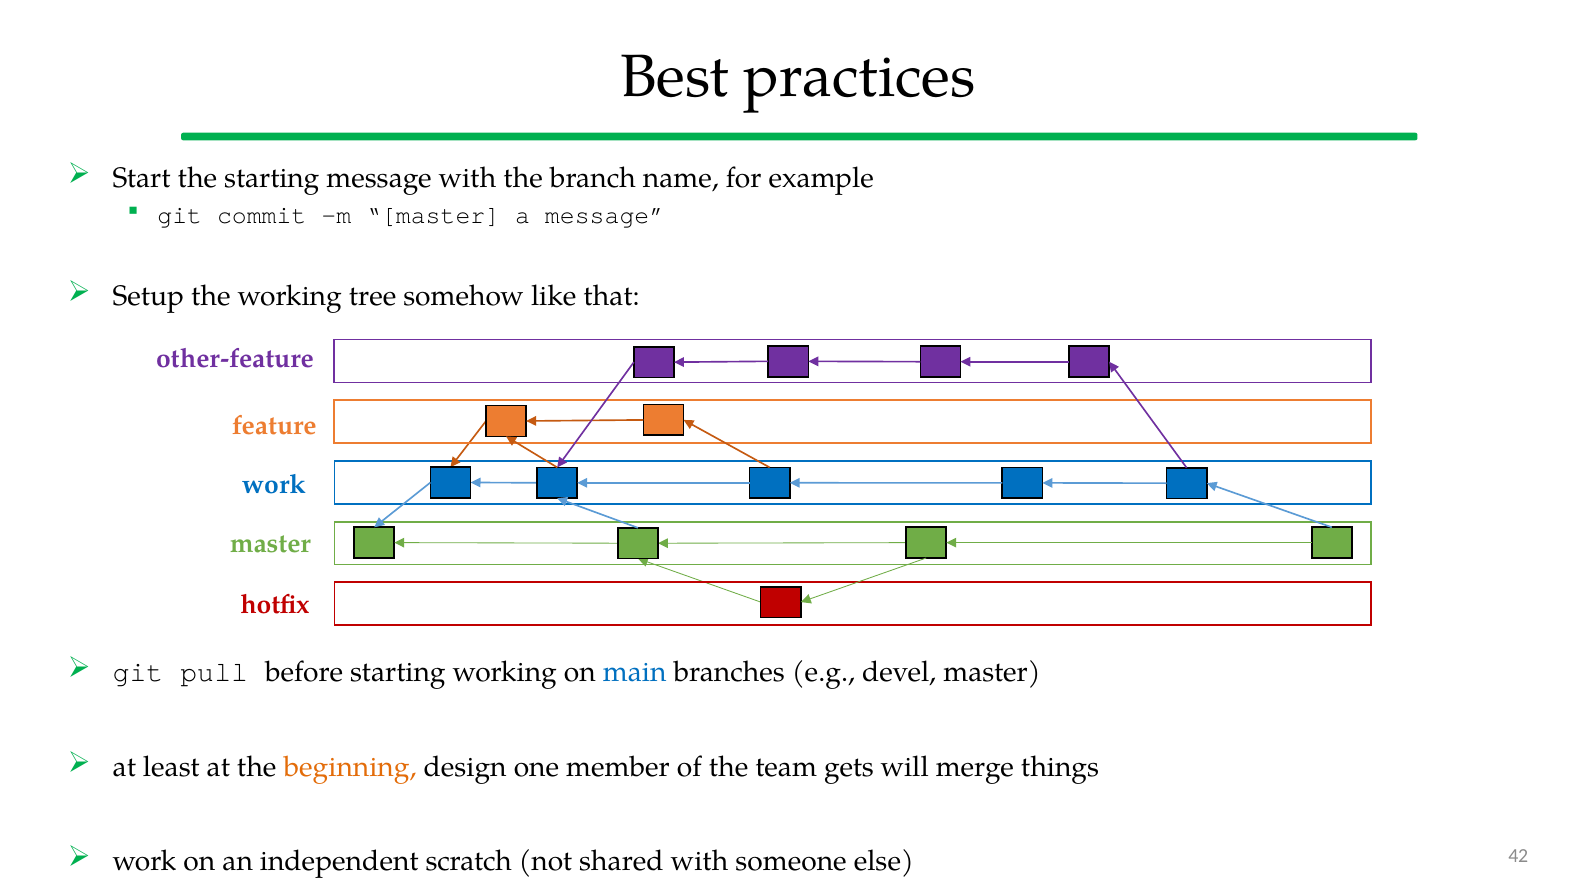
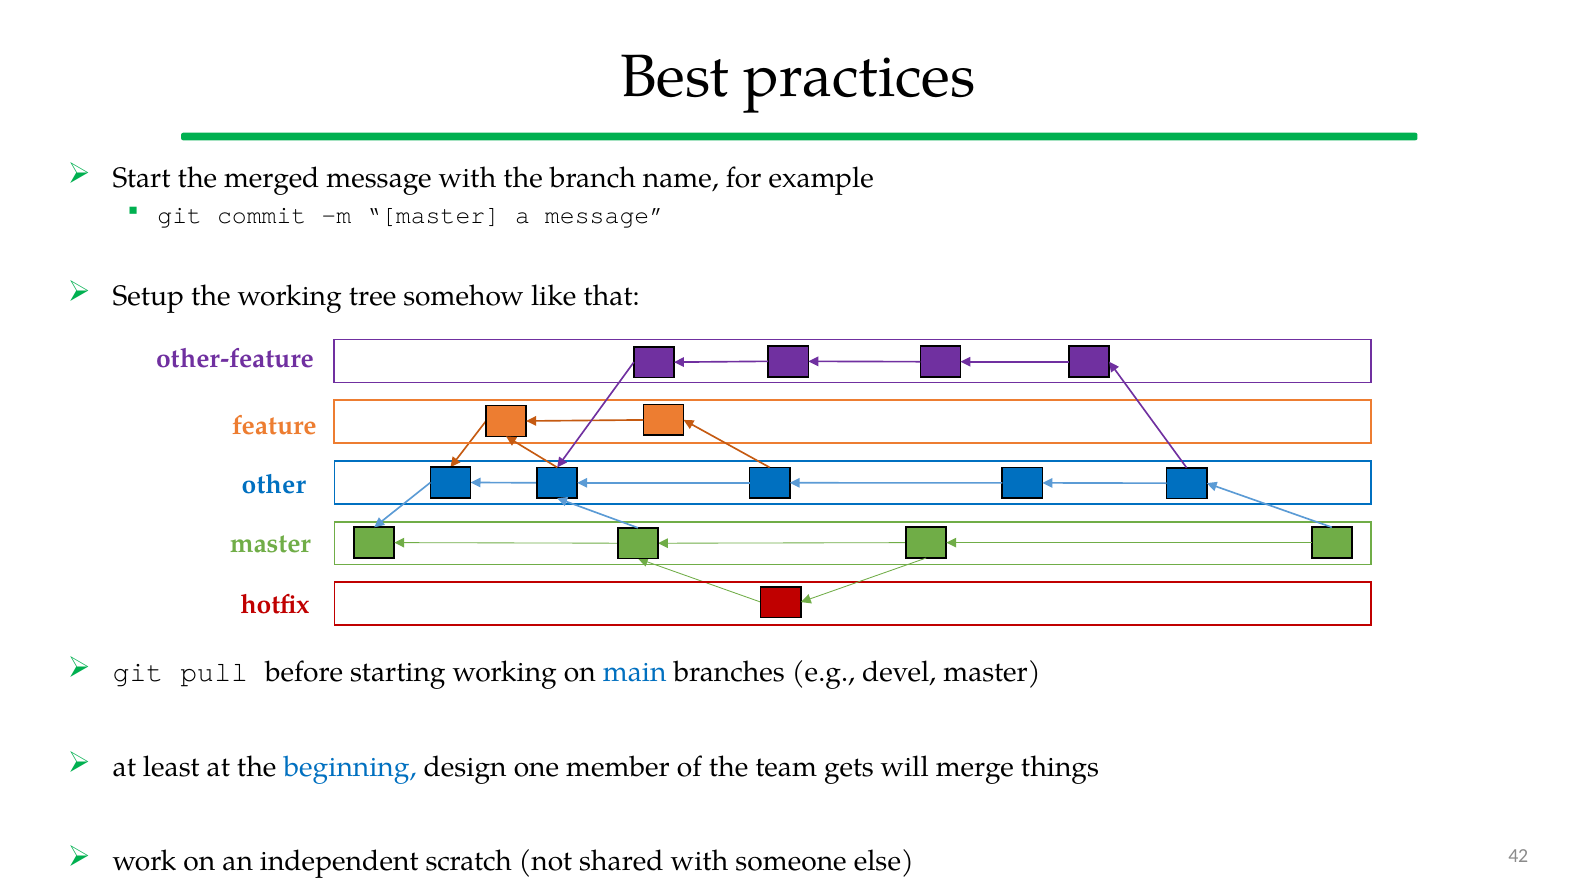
the starting: starting -> merged (272, 178)
work: work -> other (274, 485)
beginning colour: orange -> blue (350, 766)
